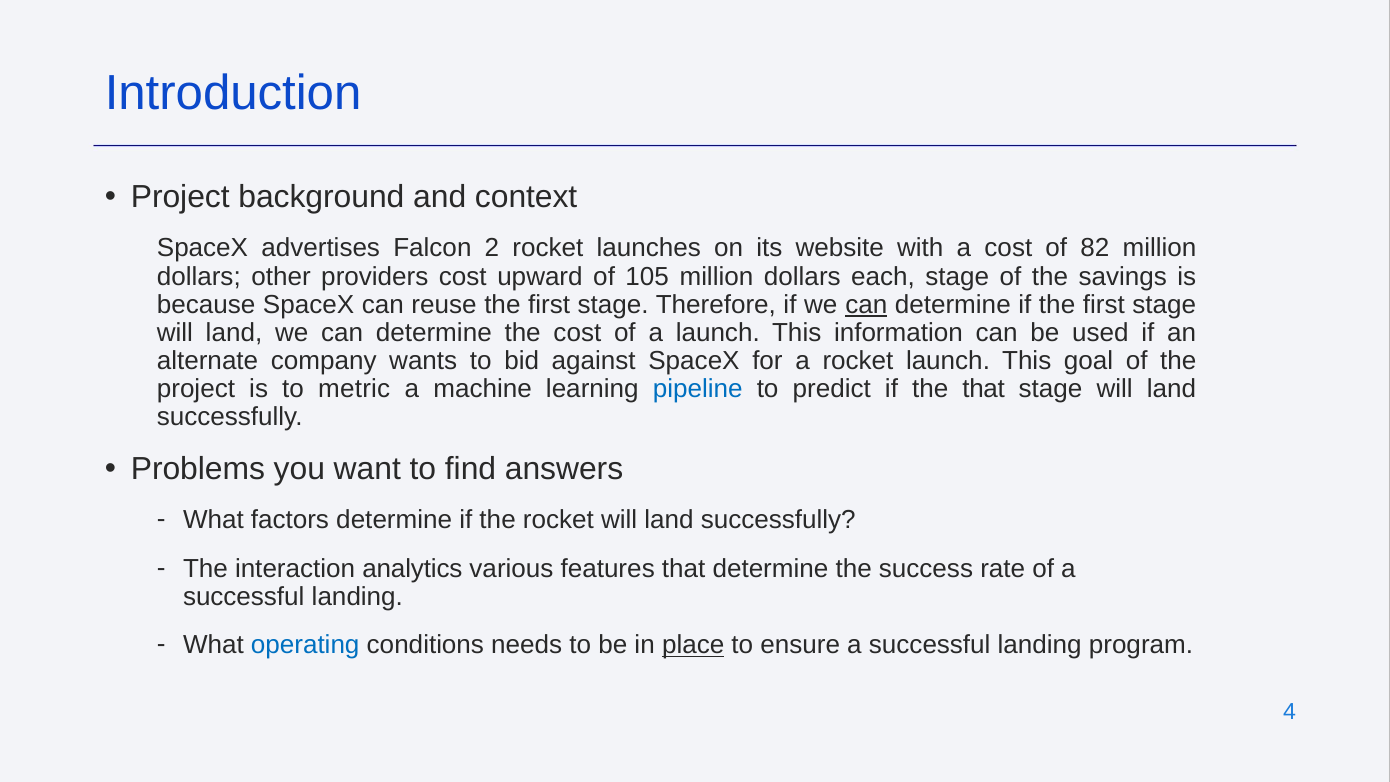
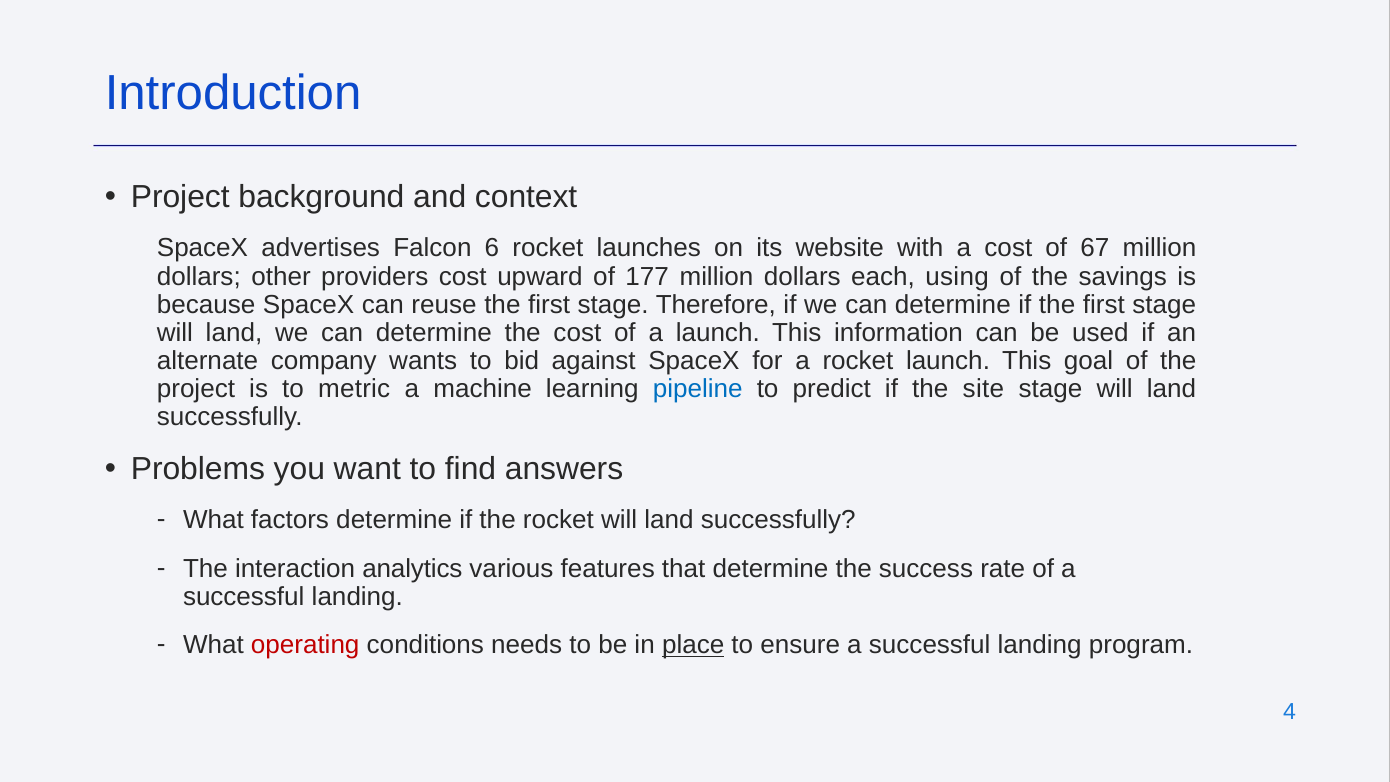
2: 2 -> 6 (492, 248)
82: 82 -> 67 (1095, 248)
105: 105 -> 177 (647, 276)
each stage: stage -> using (957, 276)
can underline: present -> none (866, 305)
the that: that -> site (983, 389)
operating colour: blue -> red (305, 645)
